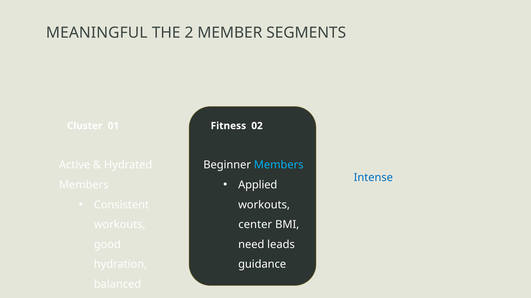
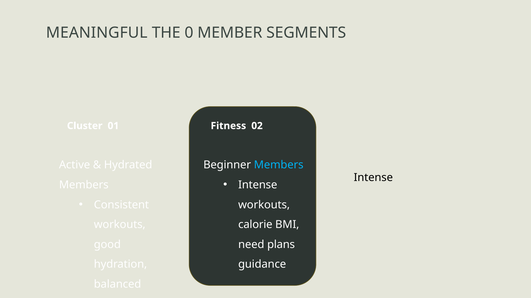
2: 2 -> 0 (189, 33)
Intense colour: blue -> black (373, 178)
Applied: Applied -> Intense (258, 185)
center: center -> calorie (255, 225)
leads: leads -> plans (281, 245)
